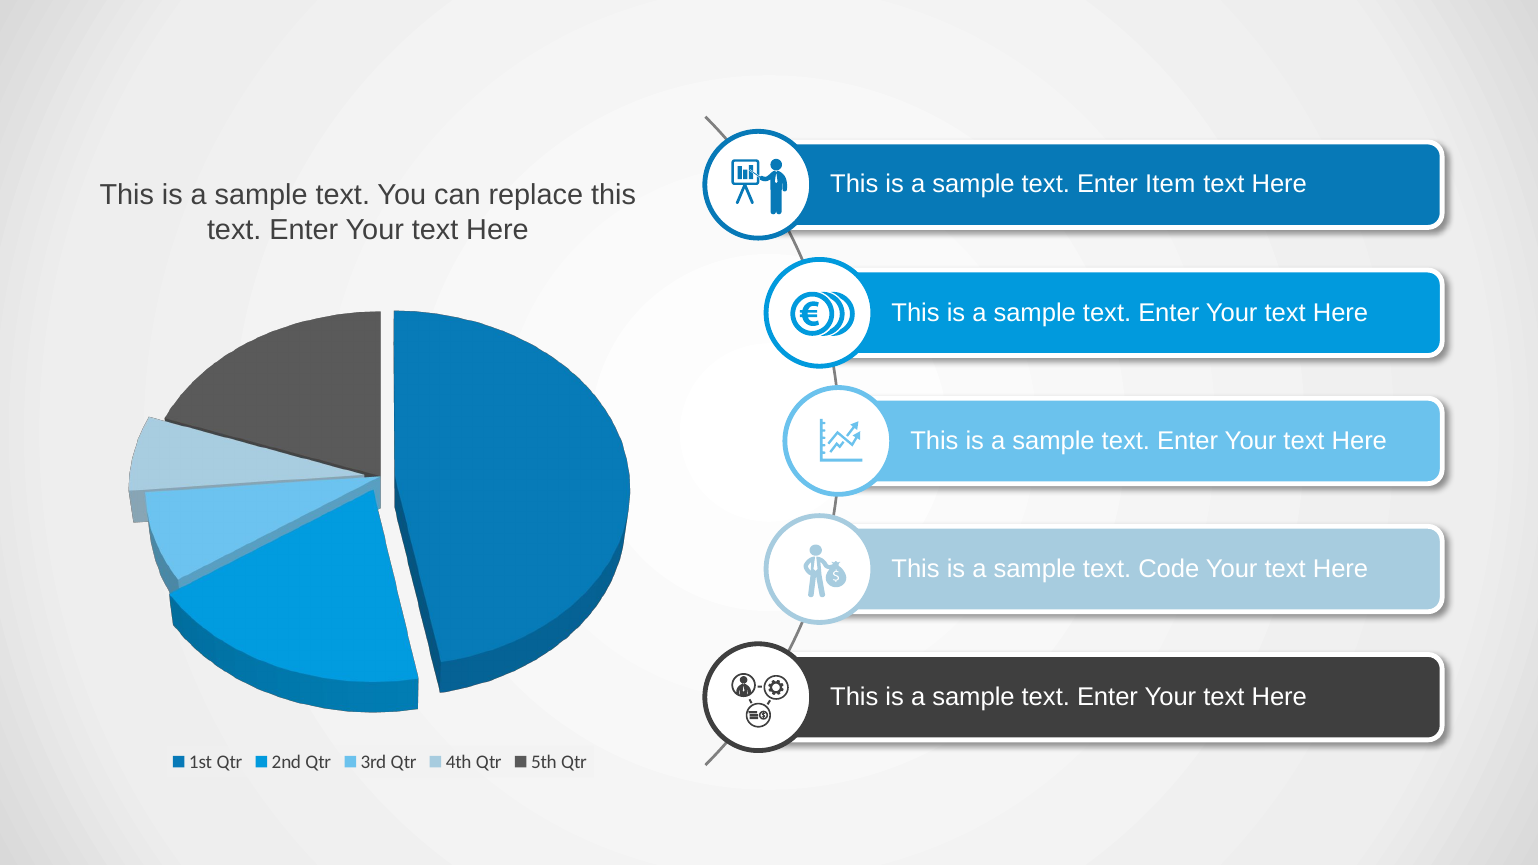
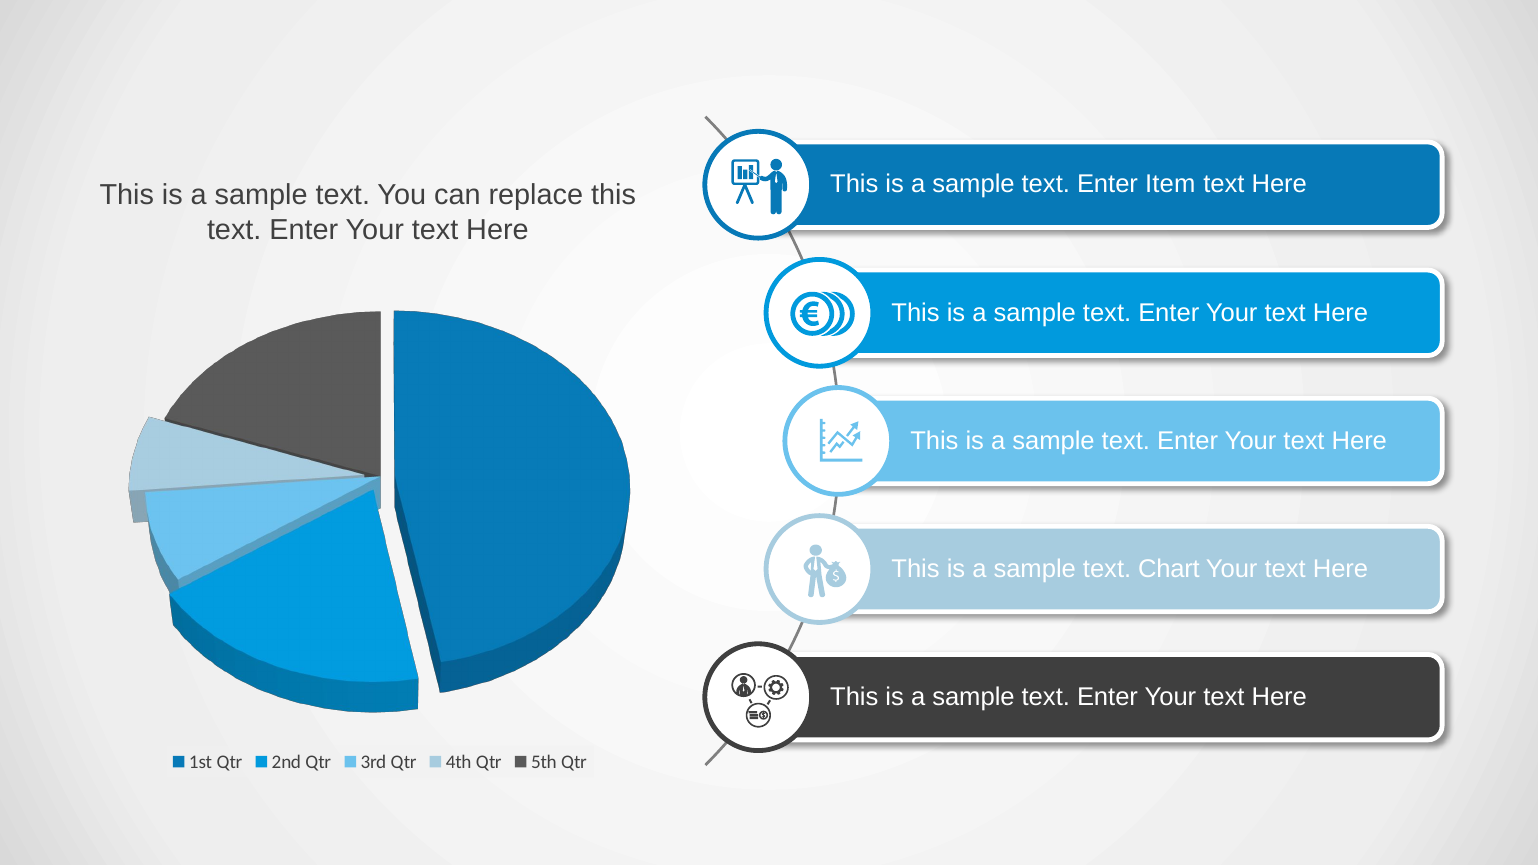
Code: Code -> Chart (1169, 569)
